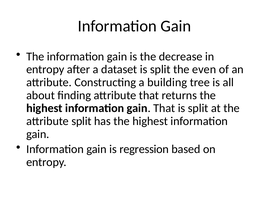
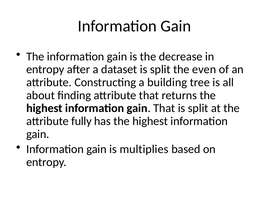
attribute split: split -> fully (81, 121)
regression: regression -> multiplies (144, 149)
